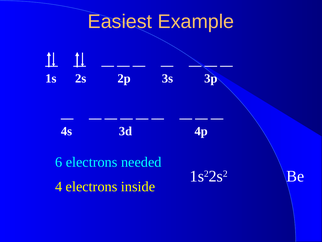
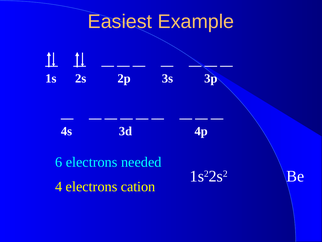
inside: inside -> cation (138, 186)
